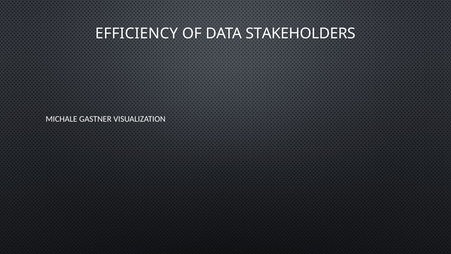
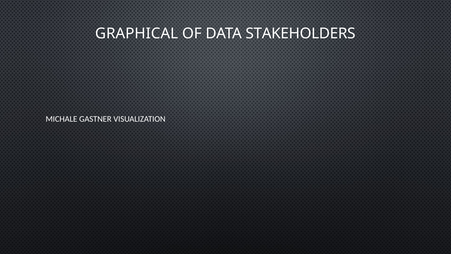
EFFICIENCY: EFFICIENCY -> GRAPHICAL (137, 34)
